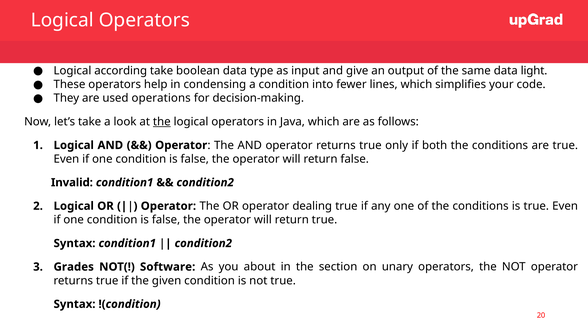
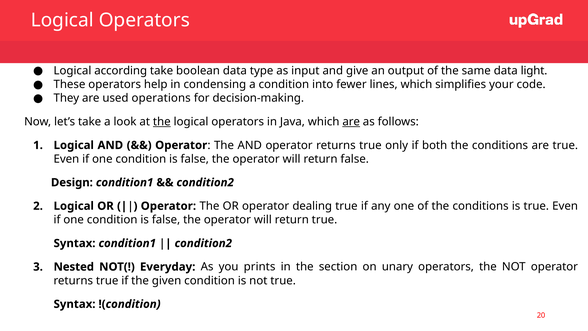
are underline: none -> present (351, 122)
Invalid: Invalid -> Design (72, 182)
Grades: Grades -> Nested (74, 267)
Software: Software -> Everyday (168, 267)
about: about -> prints (260, 267)
